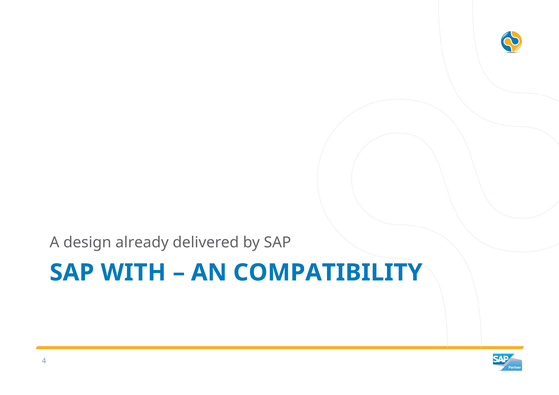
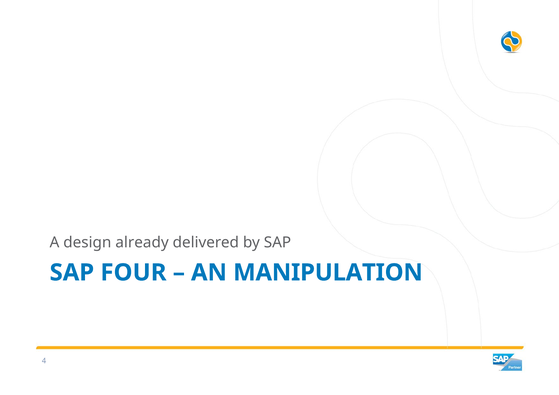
WITH: WITH -> FOUR (133, 273)
COMPATIBILITY: COMPATIBILITY -> MANIPULATION (328, 273)
